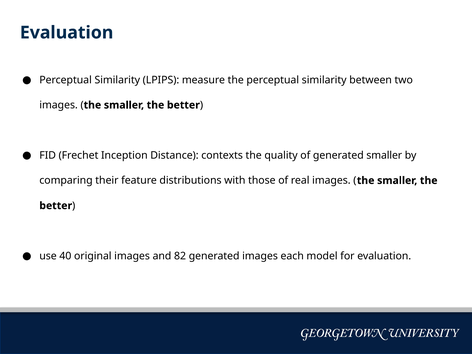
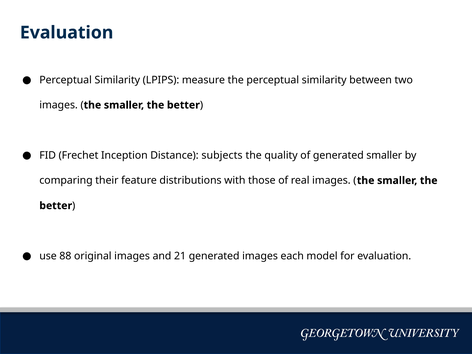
contexts: contexts -> subjects (222, 155)
40: 40 -> 88 (65, 256)
82: 82 -> 21 (180, 256)
